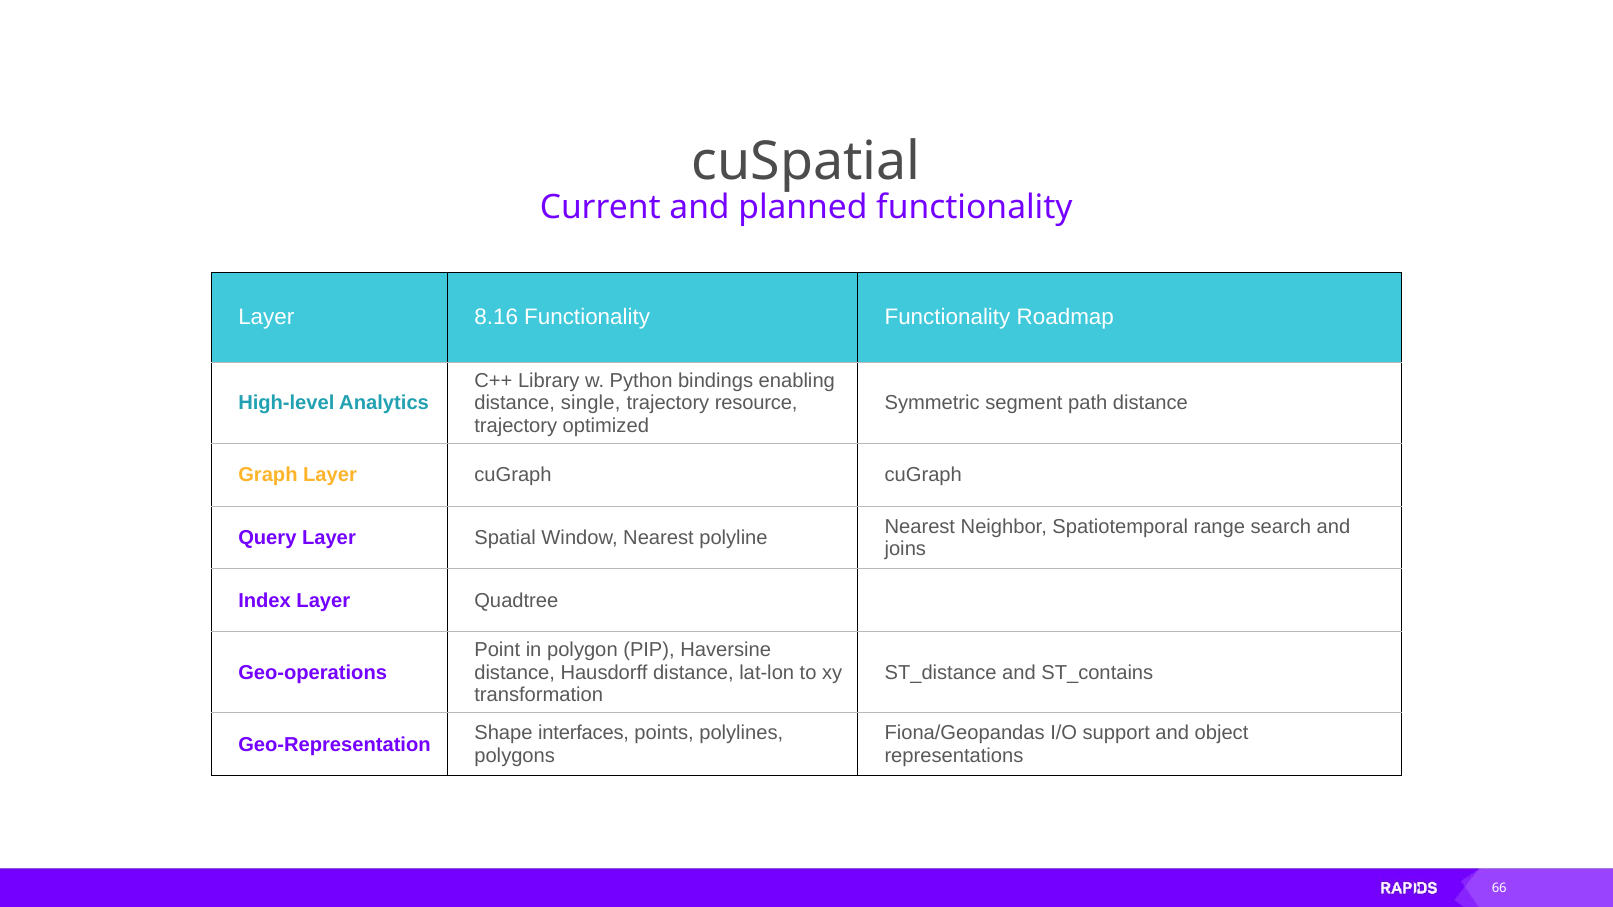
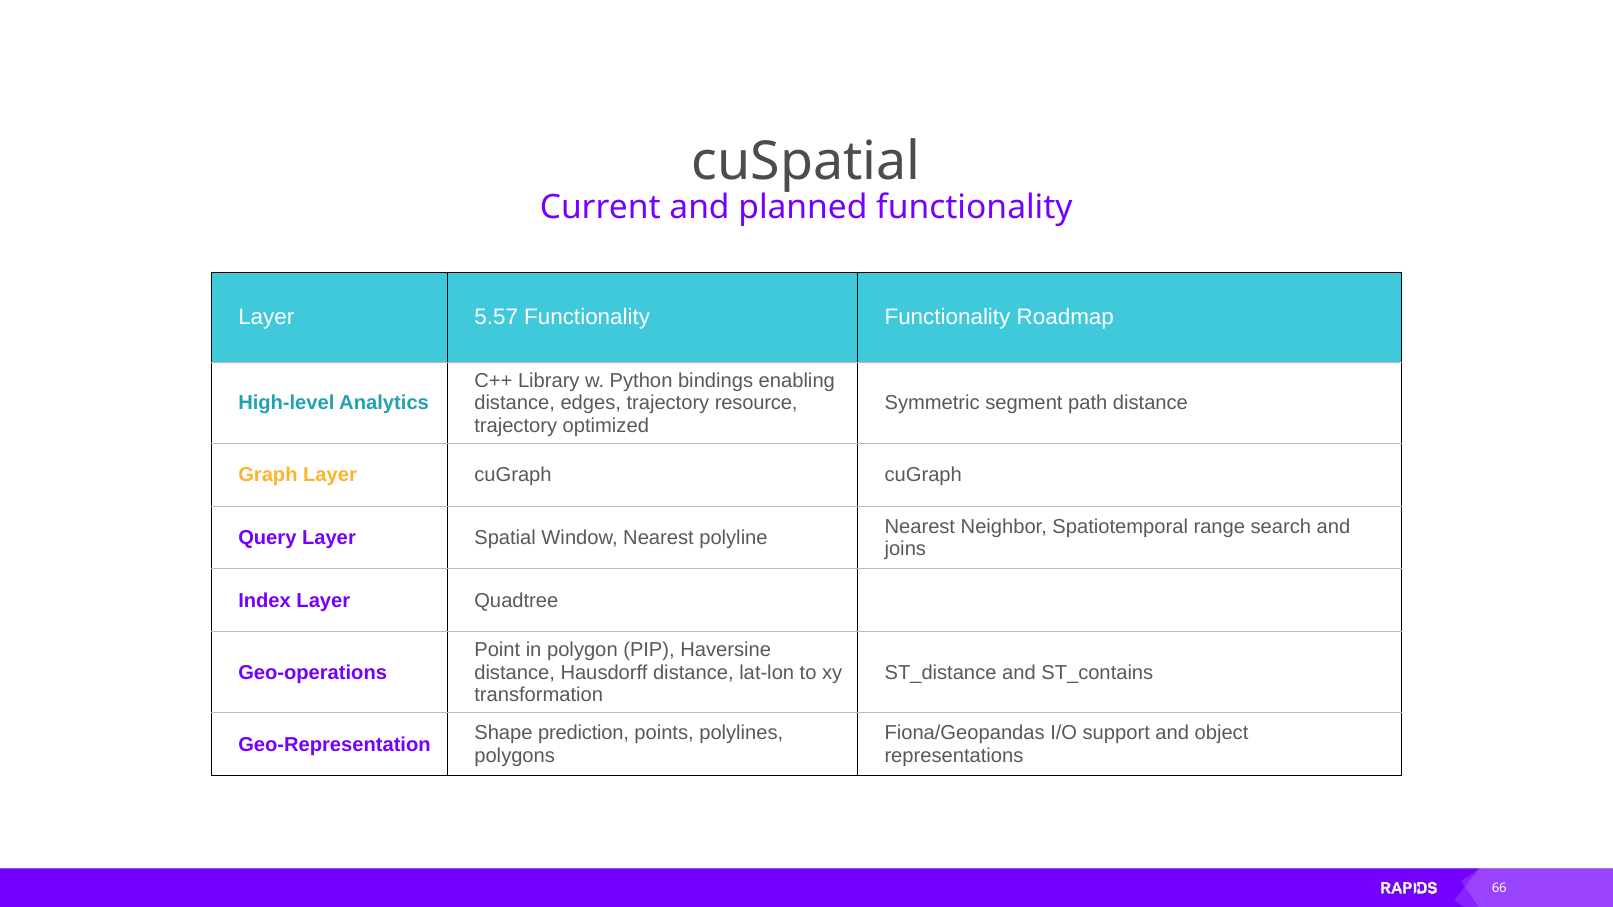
8.16: 8.16 -> 5.57 (496, 318)
single: single -> edges (591, 403)
interfaces: interfaces -> prediction (584, 733)
